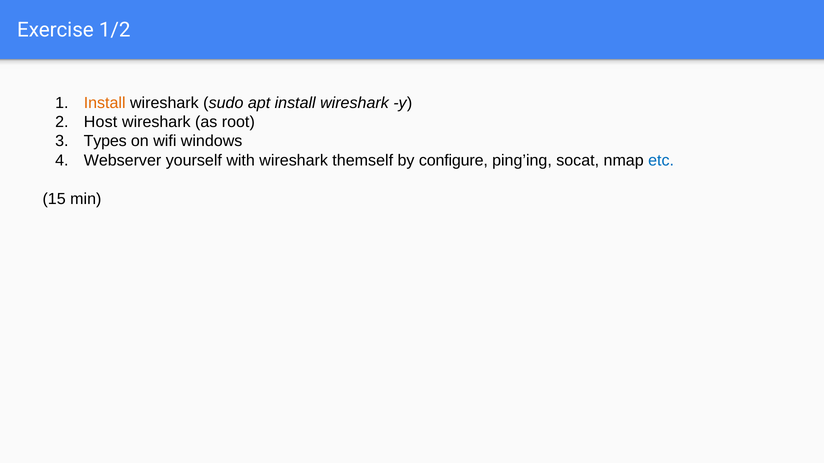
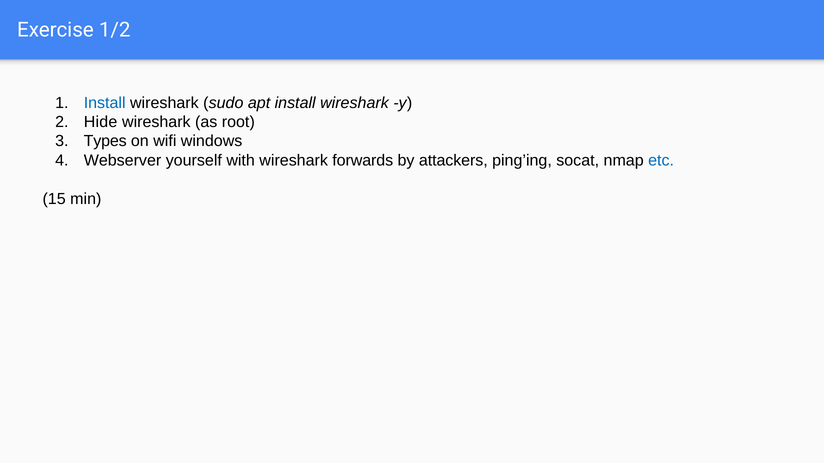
Install colour: orange -> blue (105, 103)
Host: Host -> Hide (101, 122)
themself: themself -> forwards (363, 161)
configure: configure -> attackers (453, 161)
